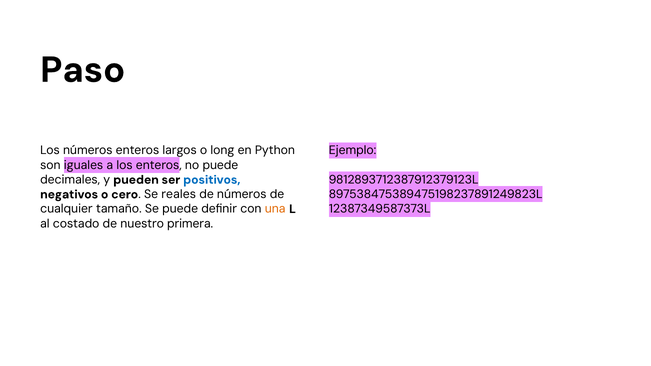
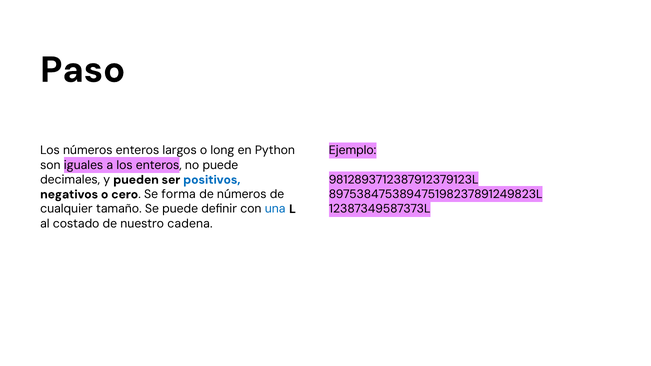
reales: reales -> forma (179, 194)
una colour: orange -> blue (275, 209)
primera: primera -> cadena (190, 224)
